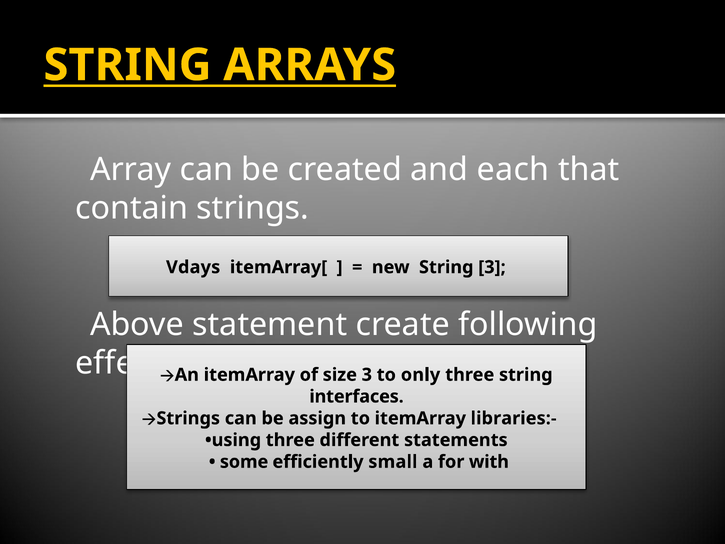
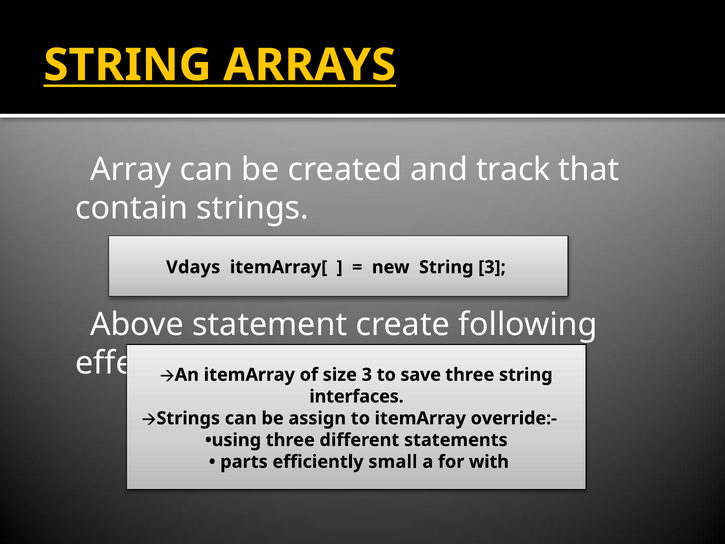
each: each -> track (513, 170)
only: only -> save (421, 375)
libraries:-: libraries:- -> override:- (514, 418)
some: some -> parts (244, 462)
